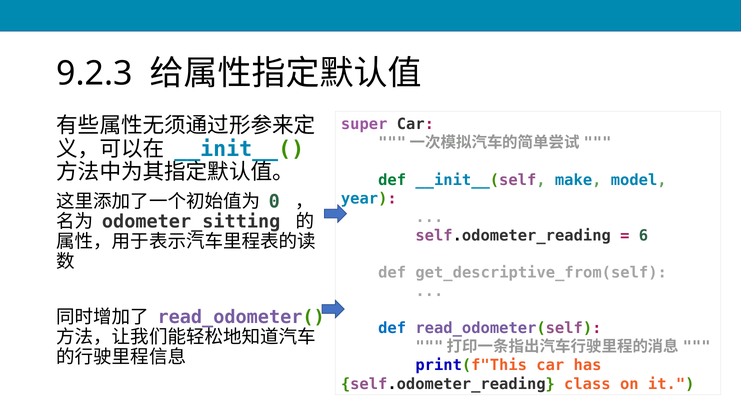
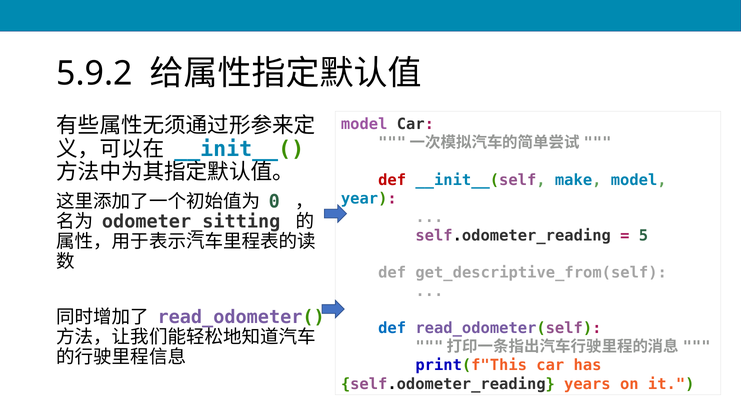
9.2.3: 9.2.3 -> 5.9.2 (95, 73)
super: super -> model (364, 124)
def colour: green -> red (392, 180)
6: 6 -> 5 (643, 235)
class: class -> years (587, 384)
